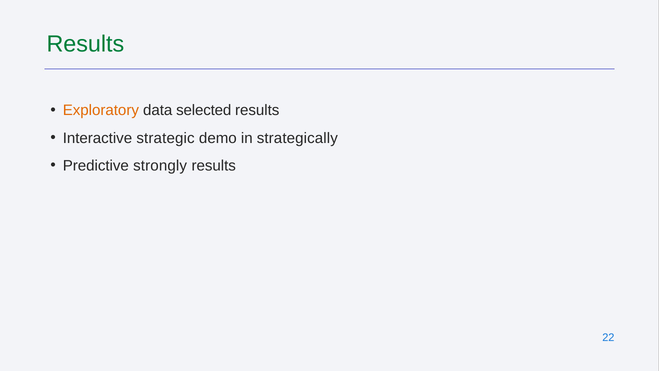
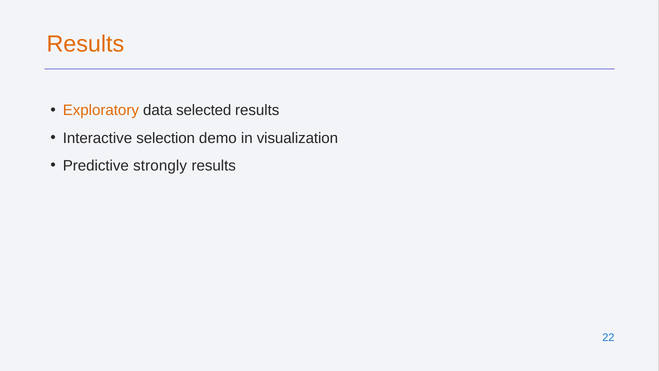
Results colour: green -> orange (85, 44)
strategic: strategic -> selection (166, 138)
strategically: strategically -> visualization (297, 138)
